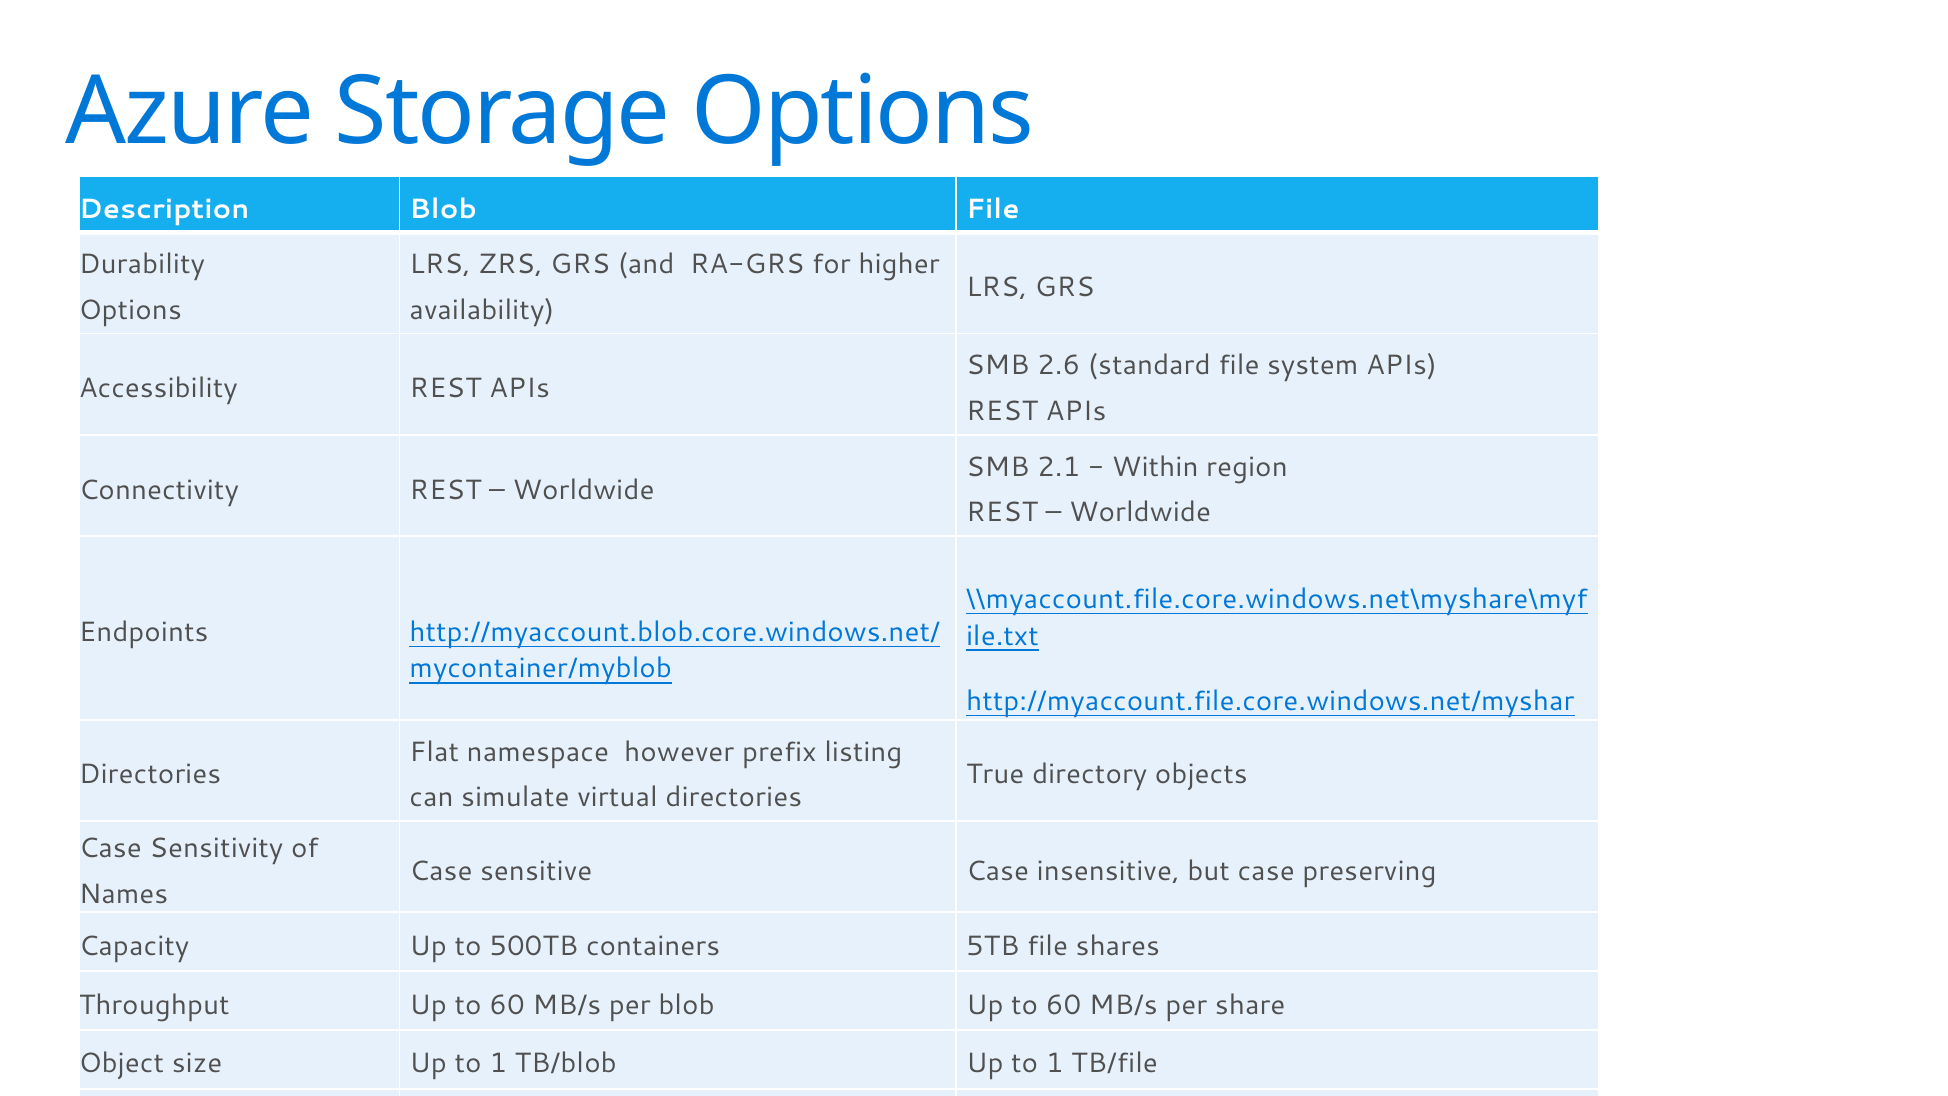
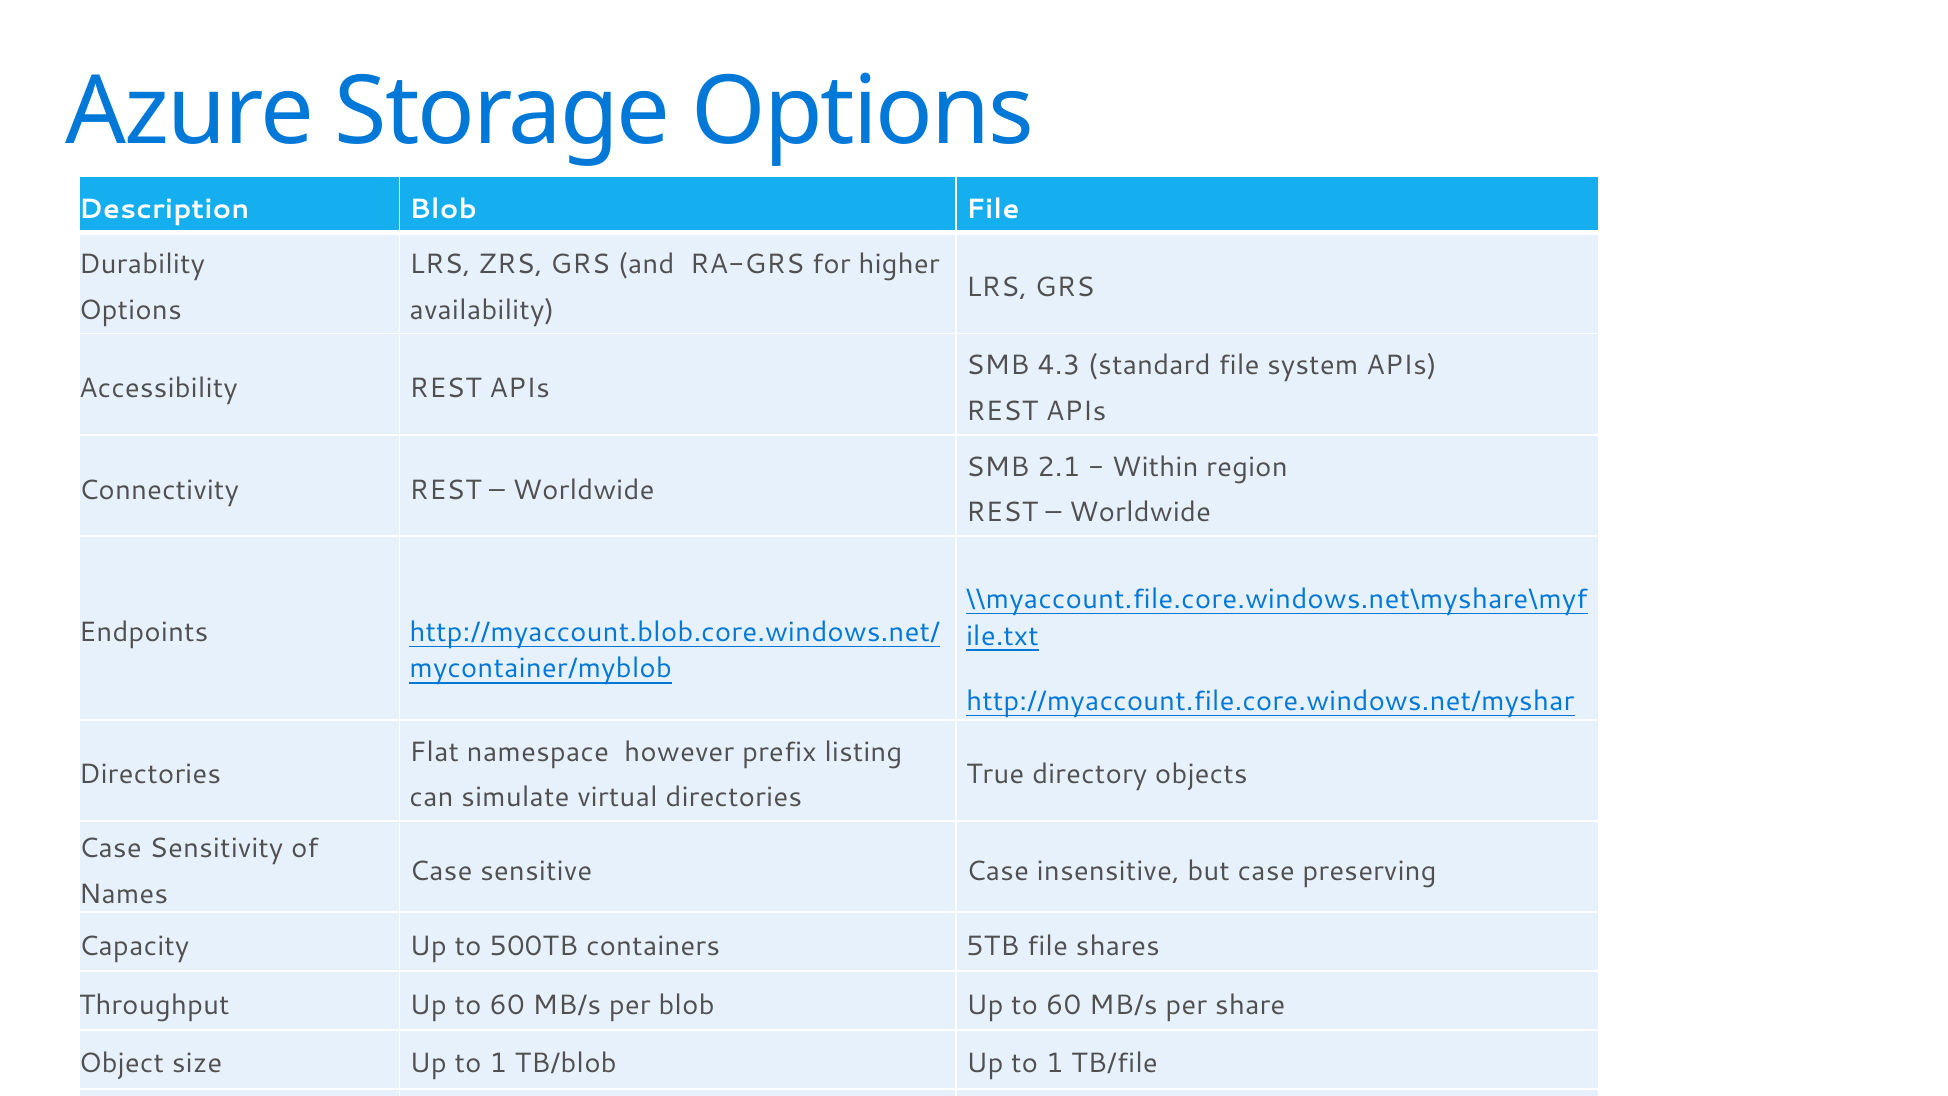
2.6: 2.6 -> 4.3 (1059, 366)
